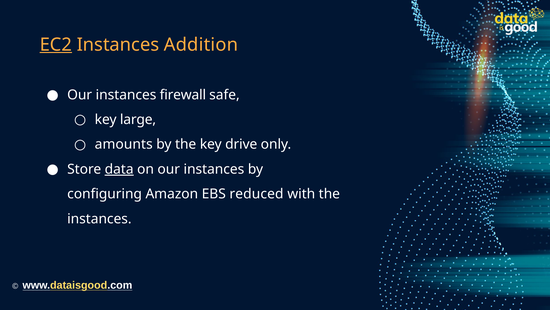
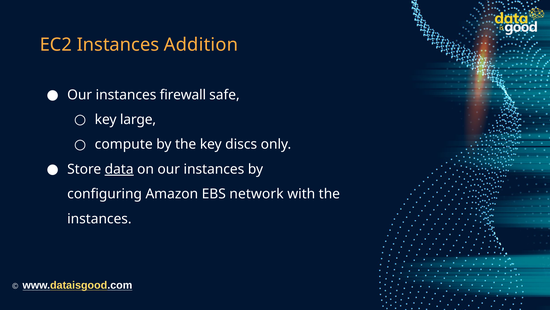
EC2 underline: present -> none (56, 45)
amounts: amounts -> compute (124, 144)
drive: drive -> discs (241, 144)
reduced: reduced -> network (257, 194)
